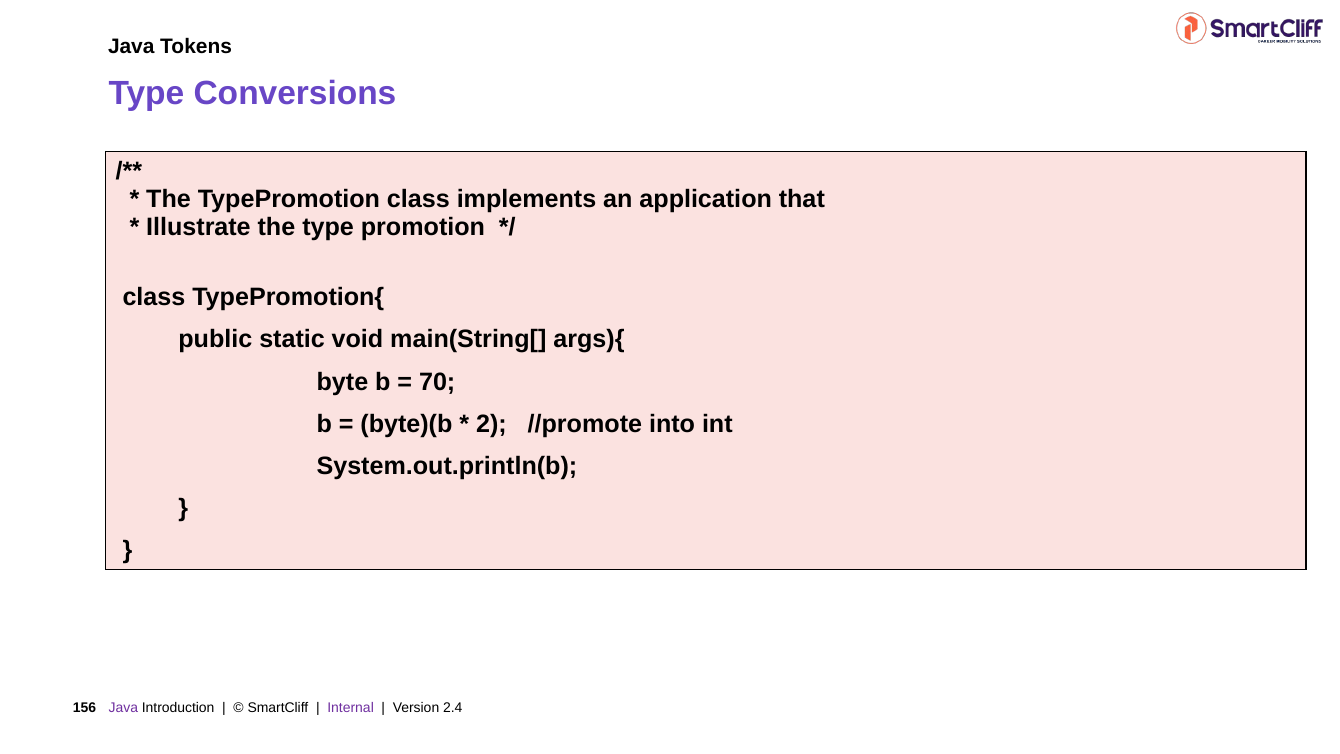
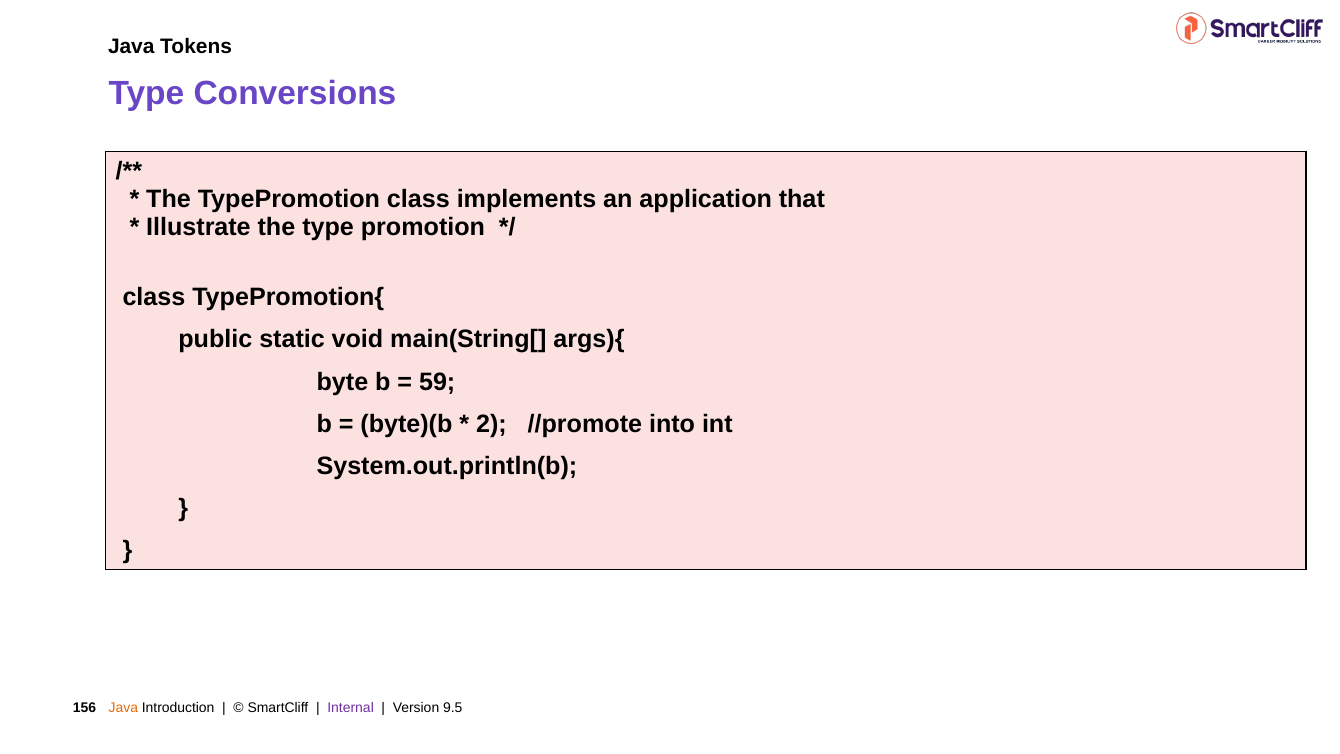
70: 70 -> 59 (437, 382)
Java colour: purple -> orange (123, 708)
2.4: 2.4 -> 9.5 (453, 708)
